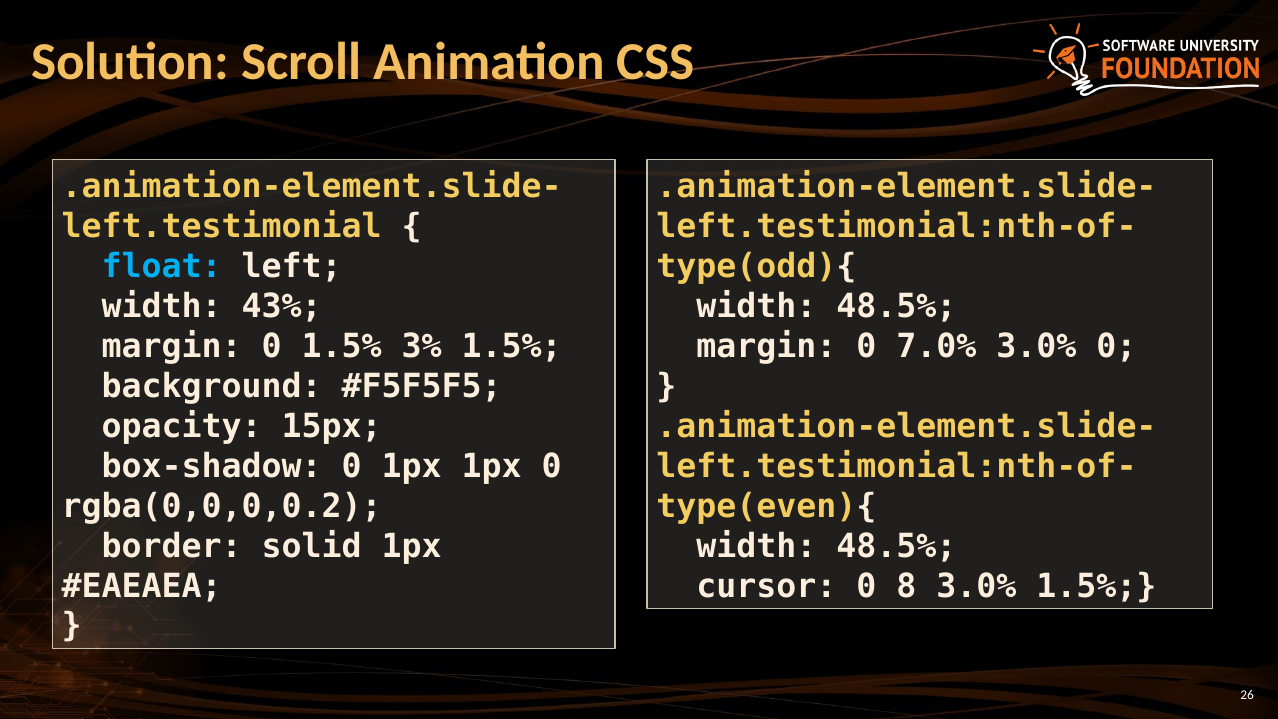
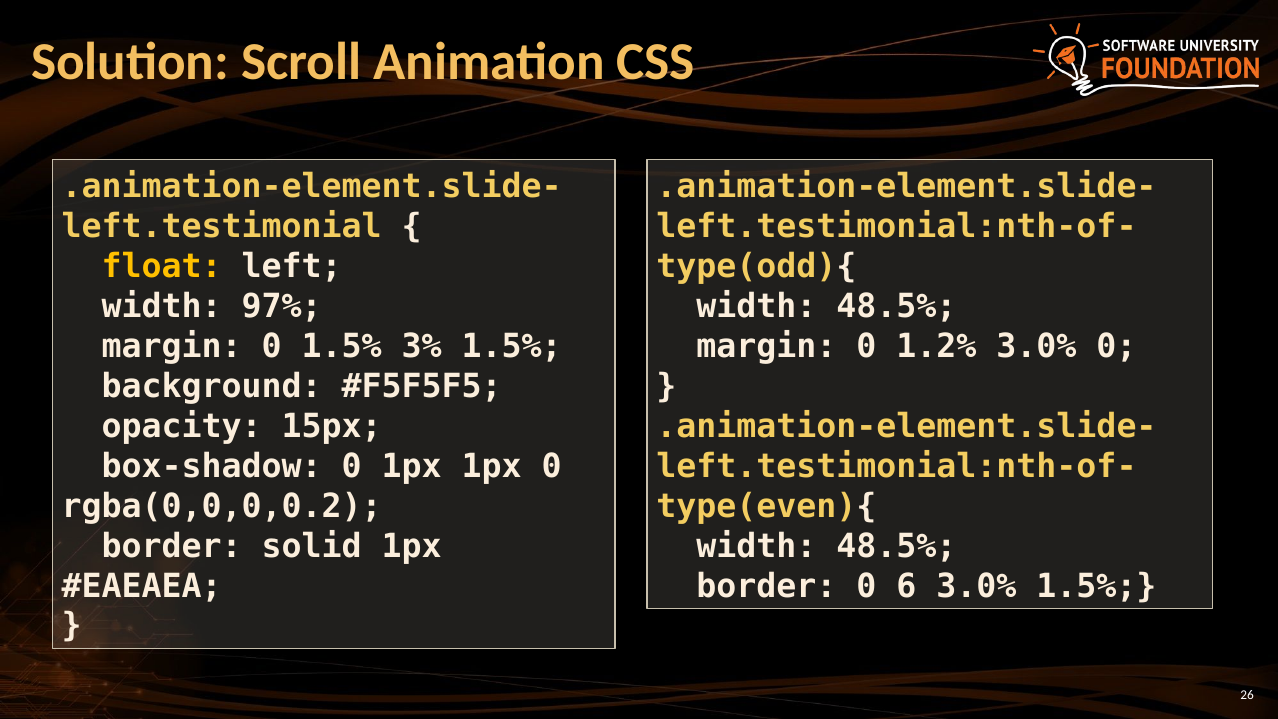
float colour: light blue -> yellow (162, 267)
43%: 43% -> 97% (282, 307)
7.0%: 7.0% -> 1.2% (936, 347)
cursor: cursor -> border (766, 586)
8: 8 -> 6 (906, 586)
